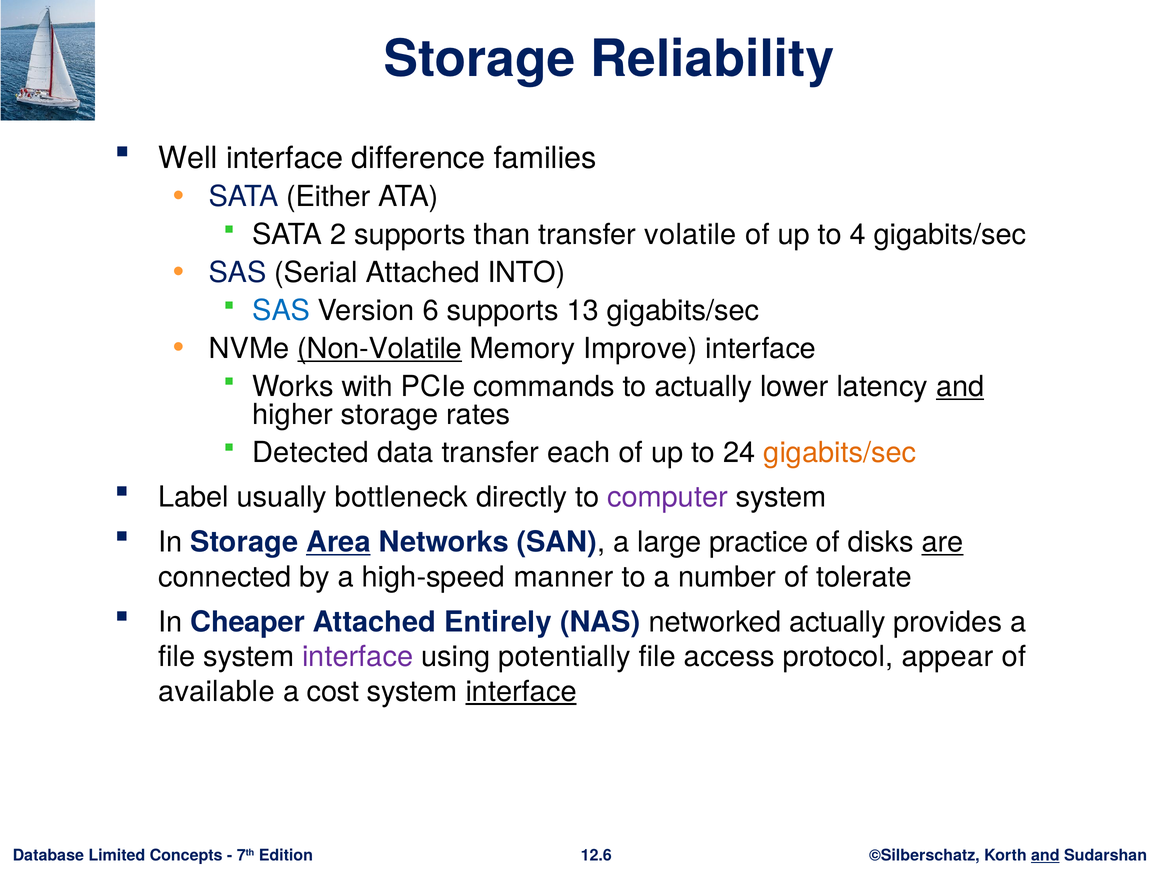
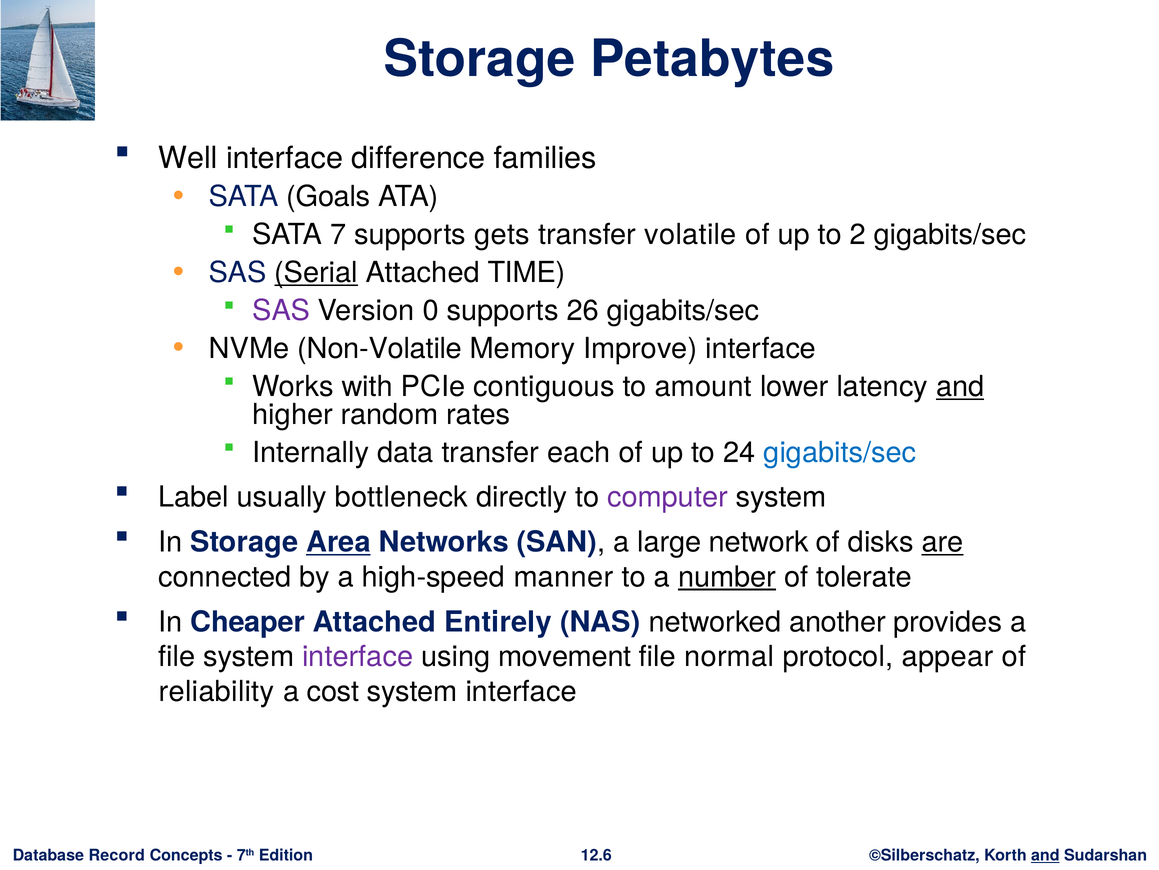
Reliability: Reliability -> Petabytes (712, 59)
Either: Either -> Goals (328, 197)
2: 2 -> 7 (338, 235)
than: than -> gets (502, 235)
4: 4 -> 2 (858, 235)
Serial underline: none -> present (316, 273)
INTO: INTO -> TIME (526, 273)
SAS colour: blue -> purple (281, 310)
6: 6 -> 0 (431, 310)
13: 13 -> 26 (583, 310)
Non-Volatile underline: present -> none (380, 348)
commands: commands -> contiguous (544, 386)
to actually: actually -> amount (703, 386)
higher storage: storage -> random (390, 414)
Detected: Detected -> Internally (311, 452)
gigabits/sec colour: orange -> blue (840, 452)
practice: practice -> network (759, 542)
number underline: none -> present (727, 577)
networked actually: actually -> another (837, 621)
potentially: potentially -> movement (565, 656)
access: access -> normal (729, 656)
available: available -> reliability (217, 691)
interface underline: present -> none (521, 691)
Limited: Limited -> Record (117, 855)
